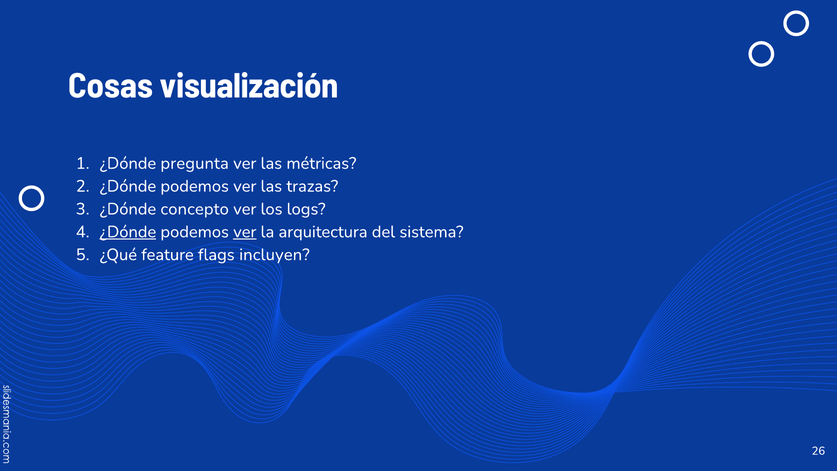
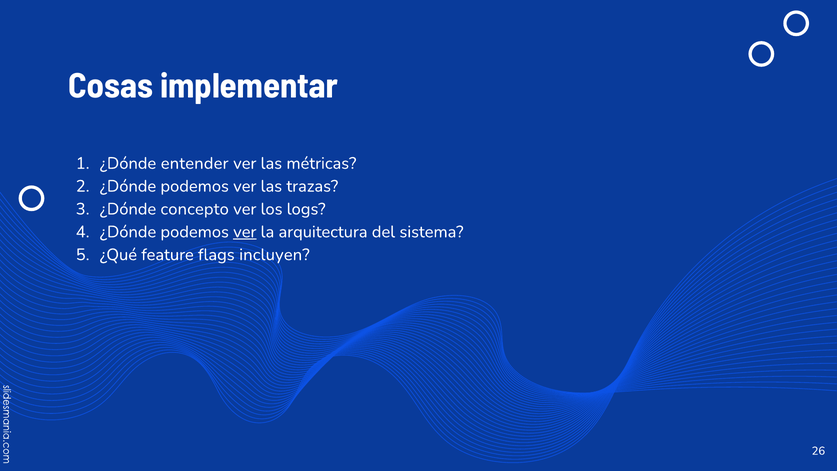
visualización: visualización -> implementar (249, 86)
pregunta: pregunta -> entender (195, 163)
¿Dónde underline: present -> none (128, 232)
